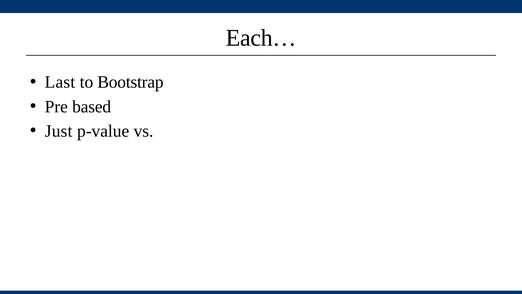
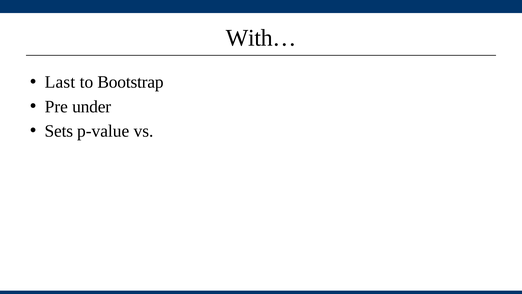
Each…: Each… -> With… (261, 38)
based: based -> under (92, 106)
Just: Just -> Sets (59, 131)
